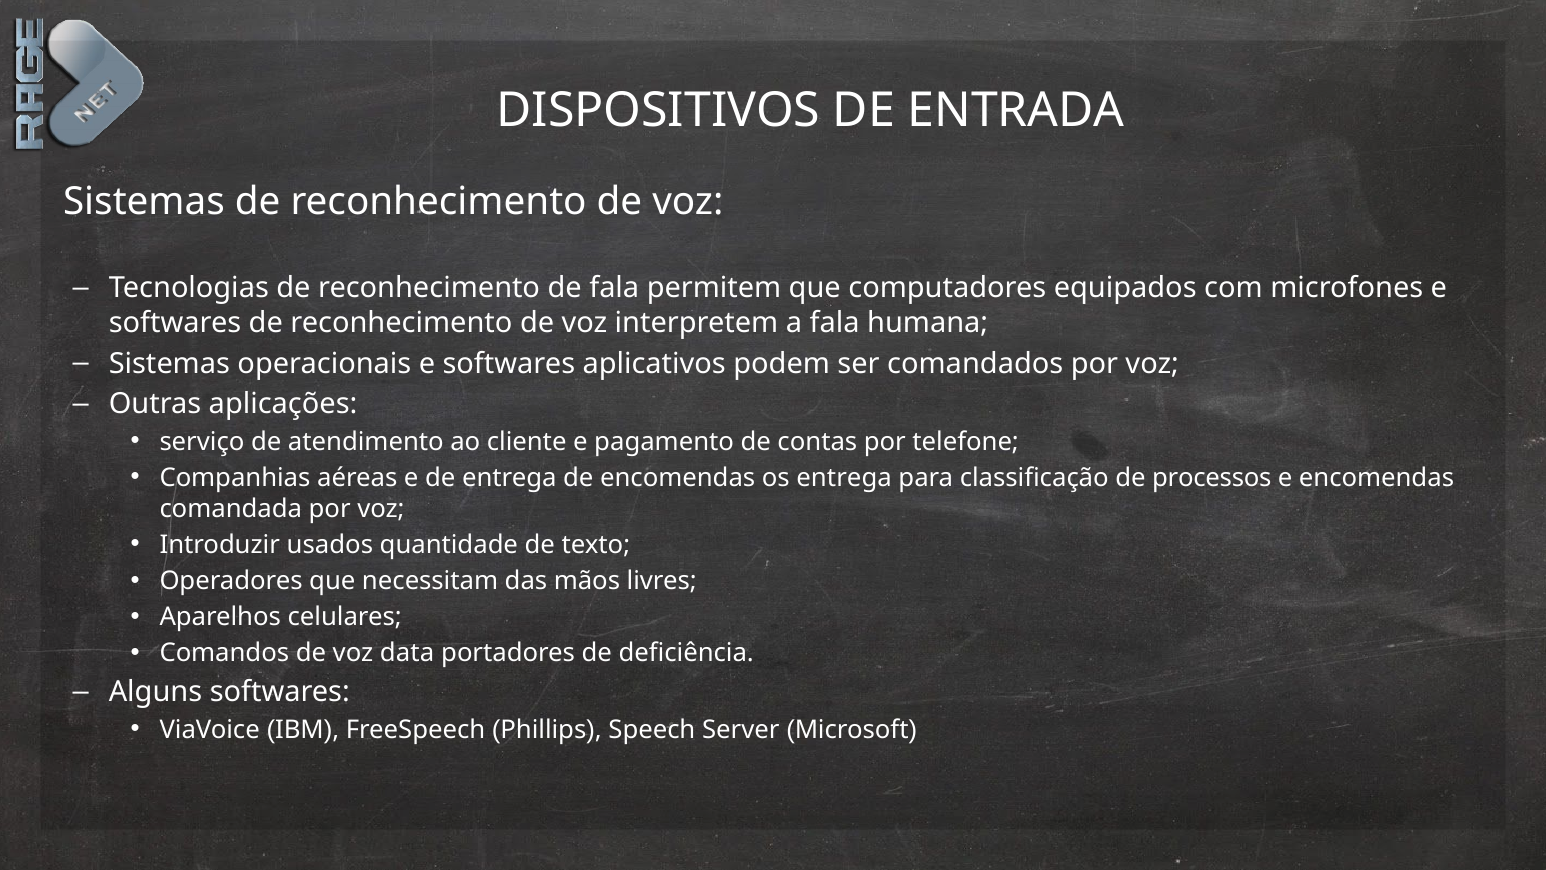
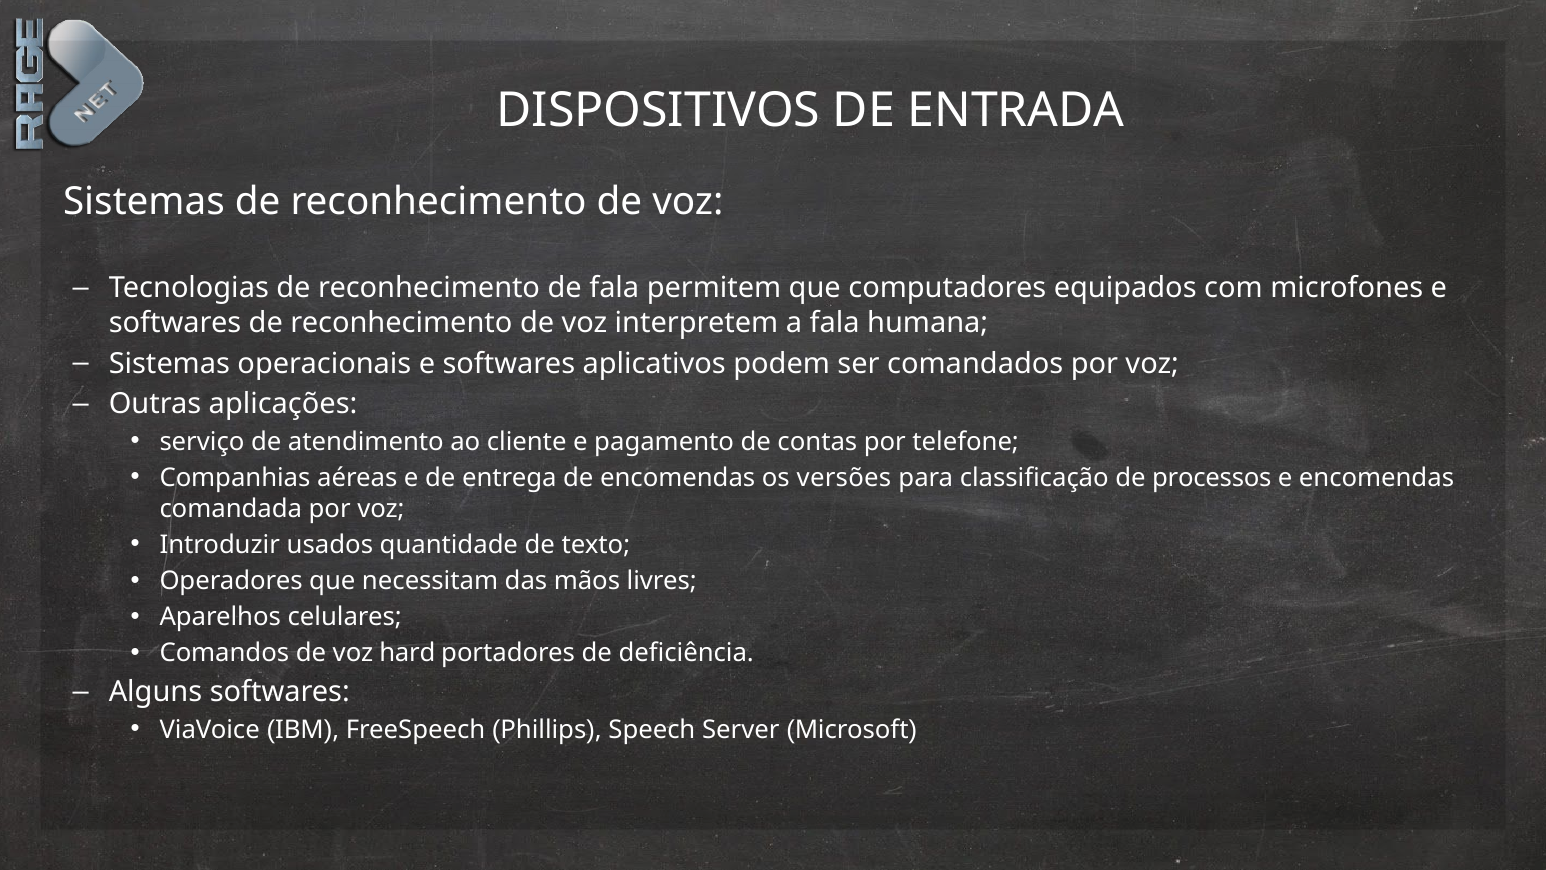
os entrega: entrega -> versões (844, 478)
data: data -> hard (407, 653)
